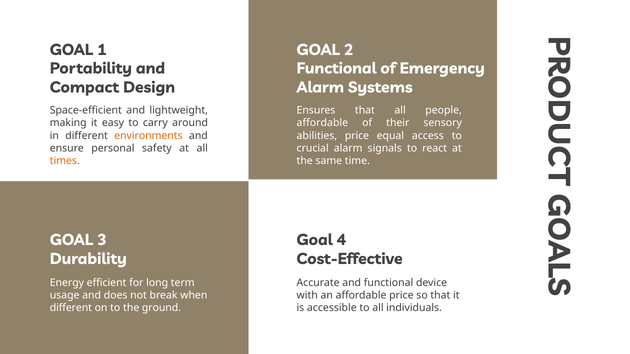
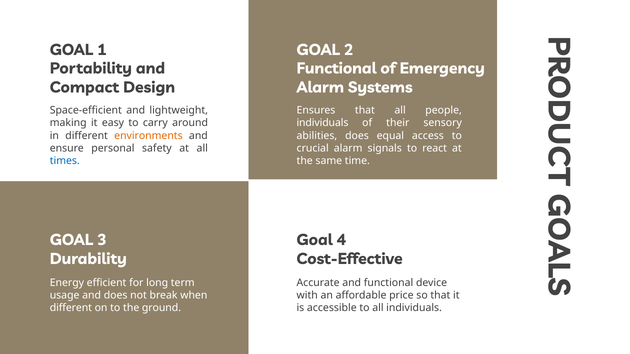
affordable: affordable -> individuals (322, 123)
abilities price: price -> does (357, 136)
times colour: orange -> blue (65, 161)
